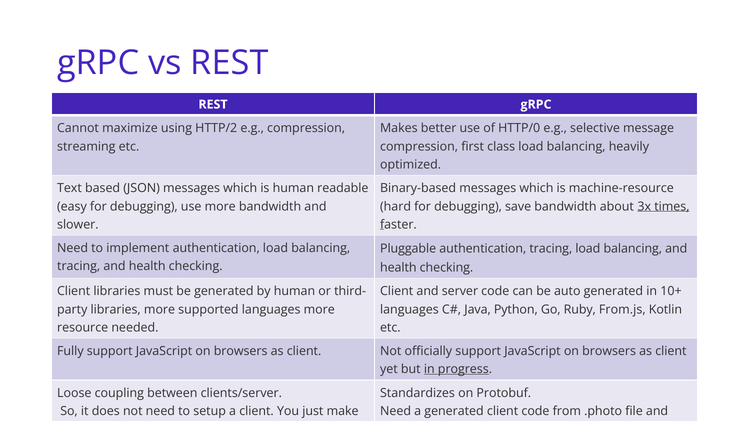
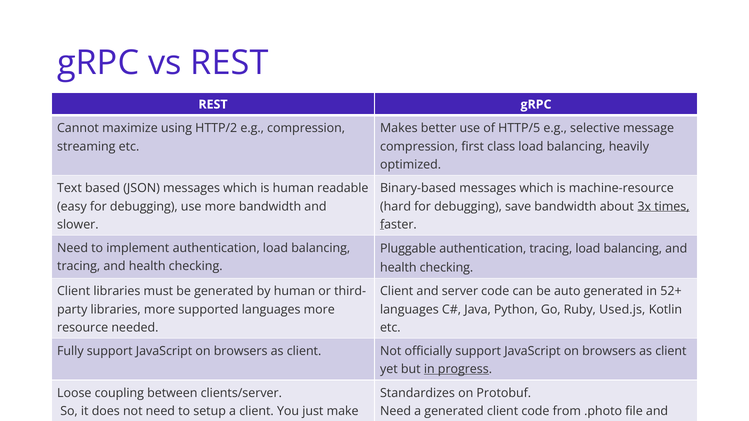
HTTP/0: HTTP/0 -> HTTP/5 (519, 128)
10+: 10+ -> 52+ (671, 292)
From.js: From.js -> Used.js (622, 310)
